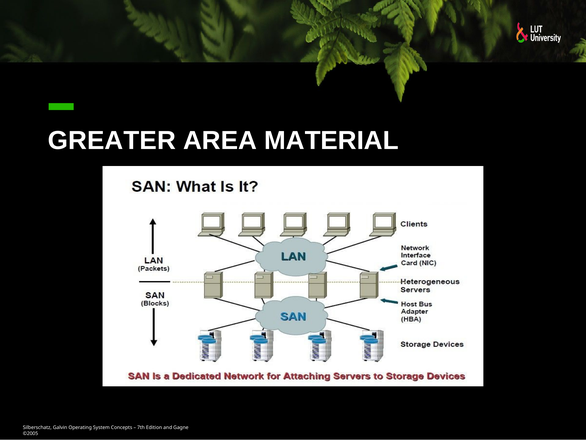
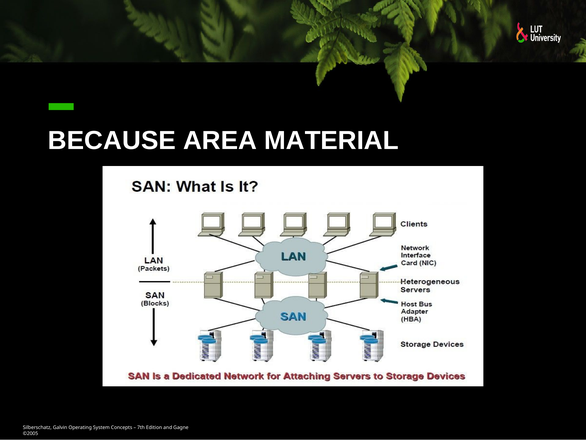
GREATER: GREATER -> BECAUSE (112, 140)
